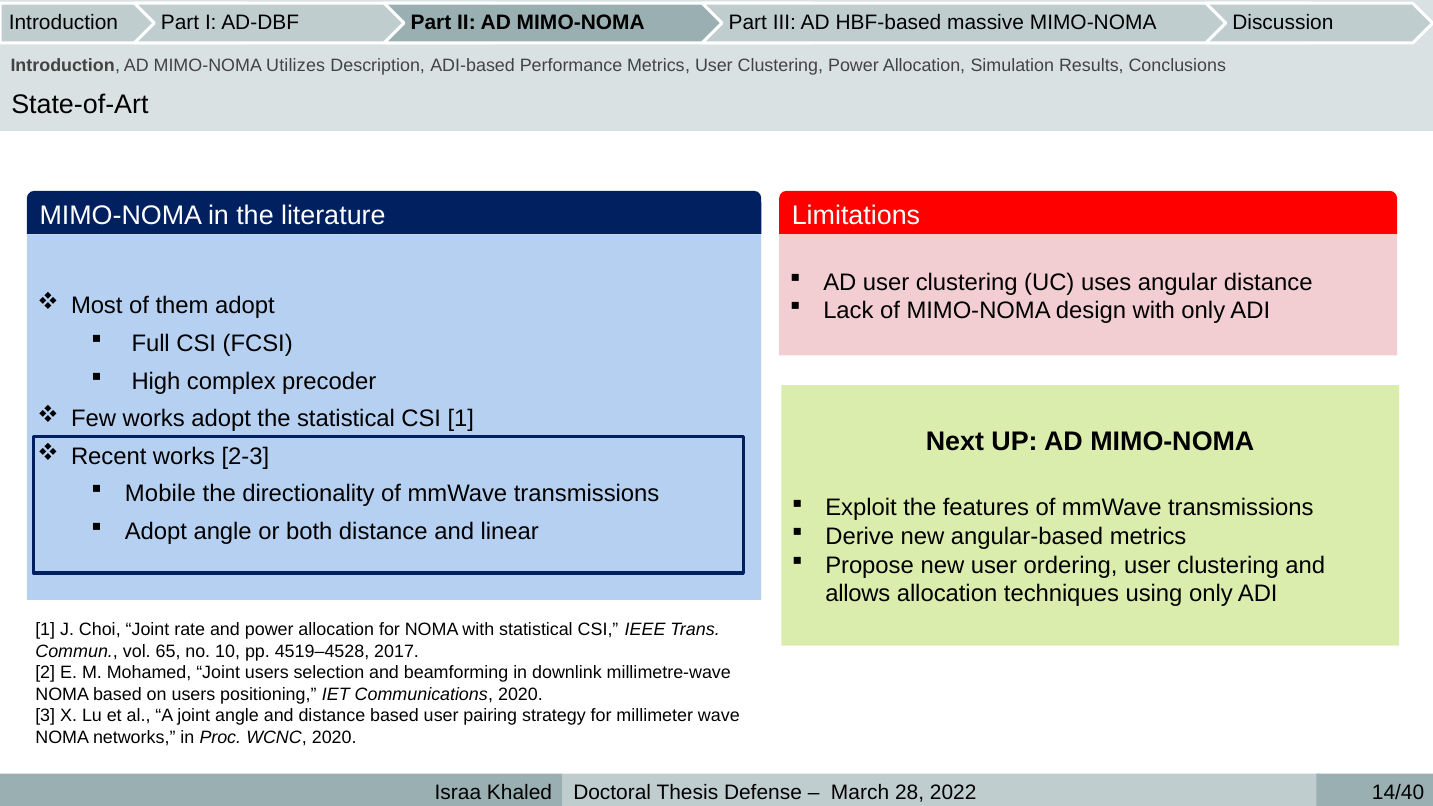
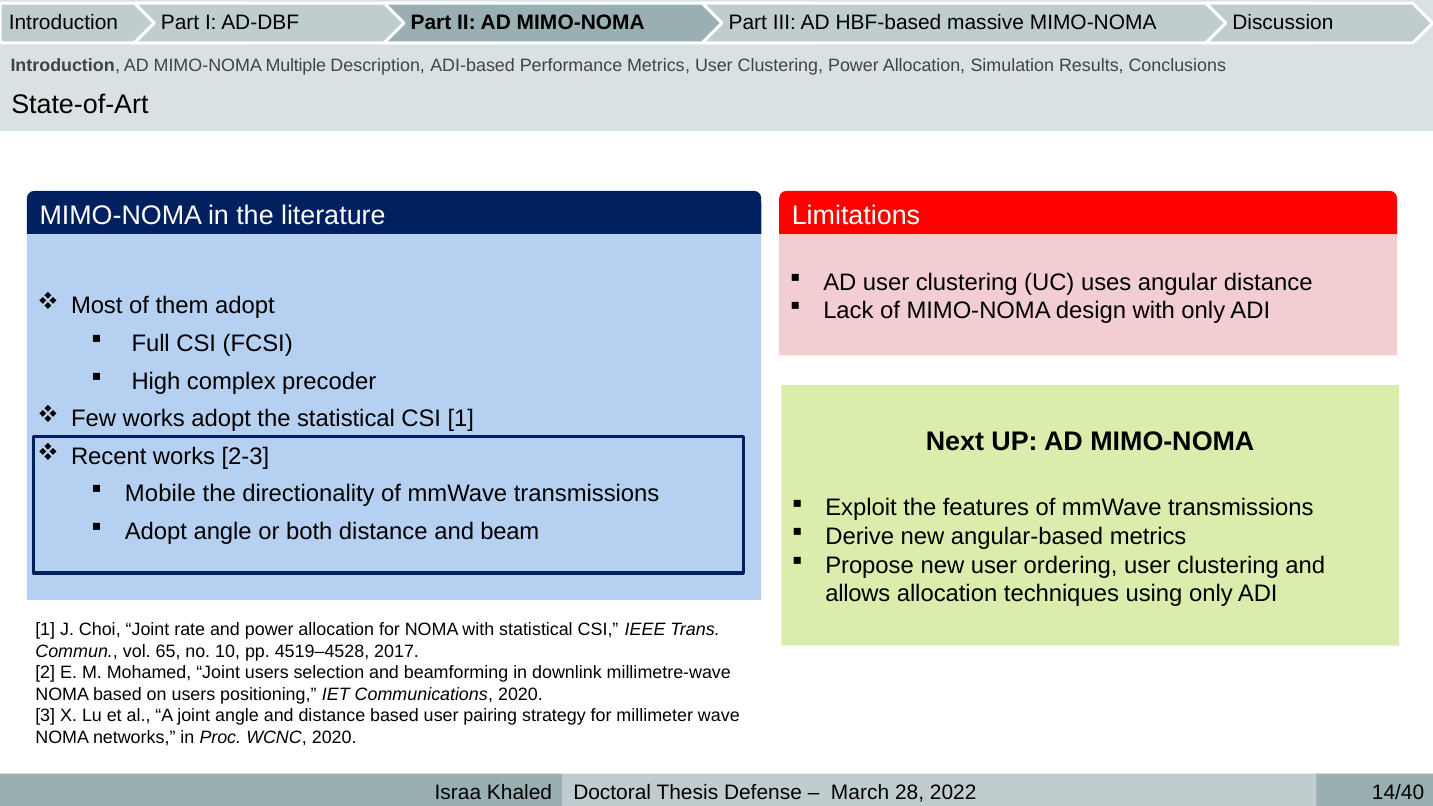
Utilizes: Utilizes -> Multiple (296, 66)
linear: linear -> beam (510, 532)
